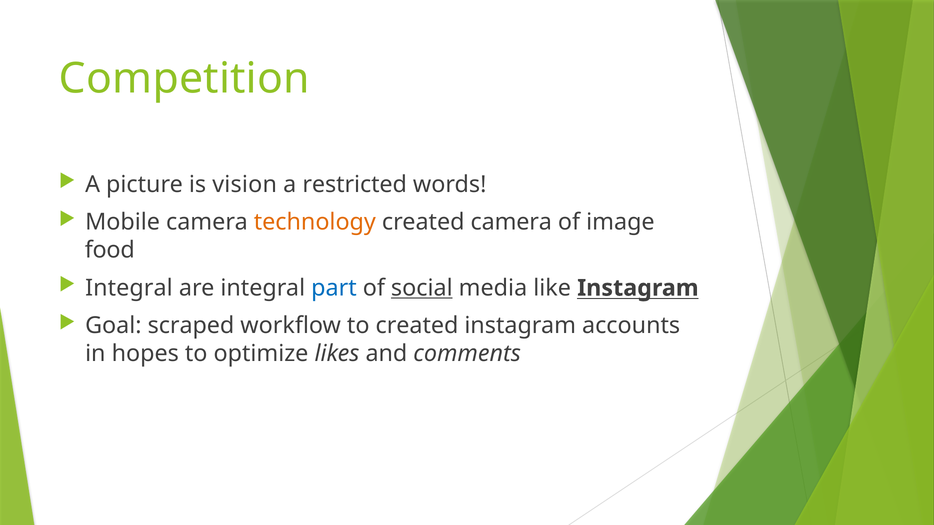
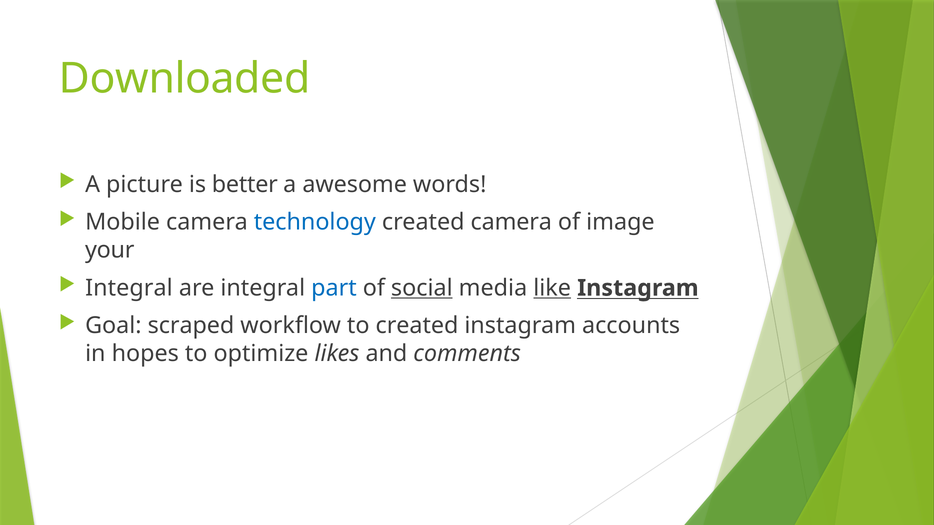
Competition: Competition -> Downloaded (185, 79)
vision: vision -> better (245, 185)
restricted: restricted -> awesome (355, 185)
technology colour: orange -> blue (315, 222)
food: food -> your (110, 250)
like underline: none -> present (552, 288)
